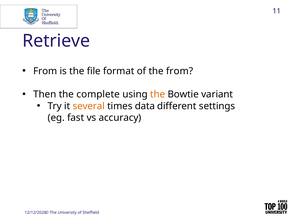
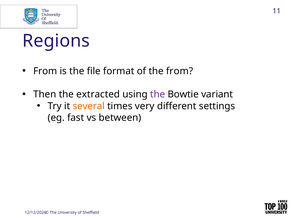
Retrieve: Retrieve -> Regions (56, 41)
complete: complete -> extracted (98, 95)
the colour: orange -> purple (158, 95)
data: data -> very (145, 106)
accuracy: accuracy -> between (120, 118)
